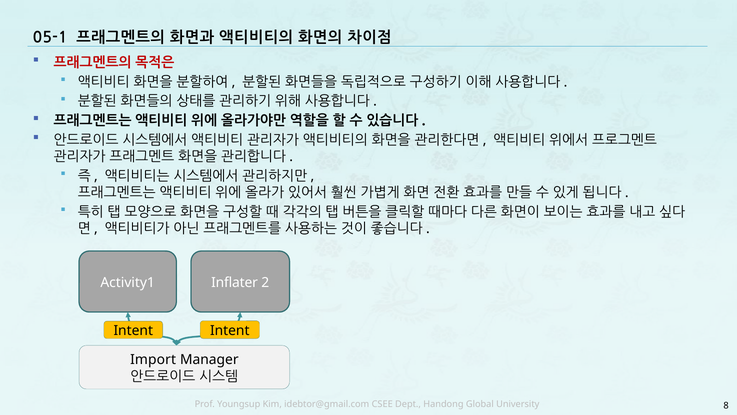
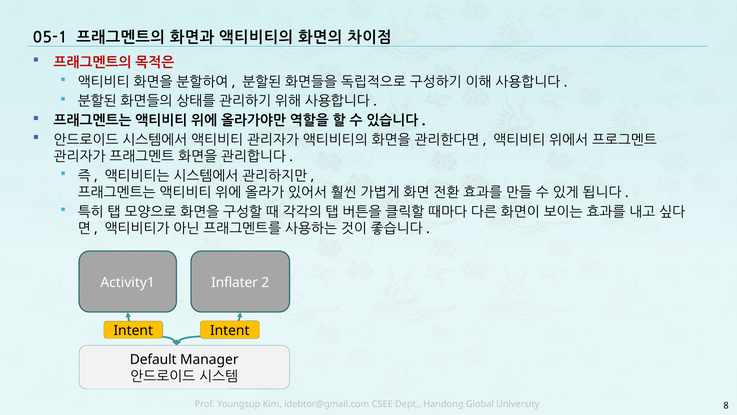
Import: Import -> Default (153, 359)
